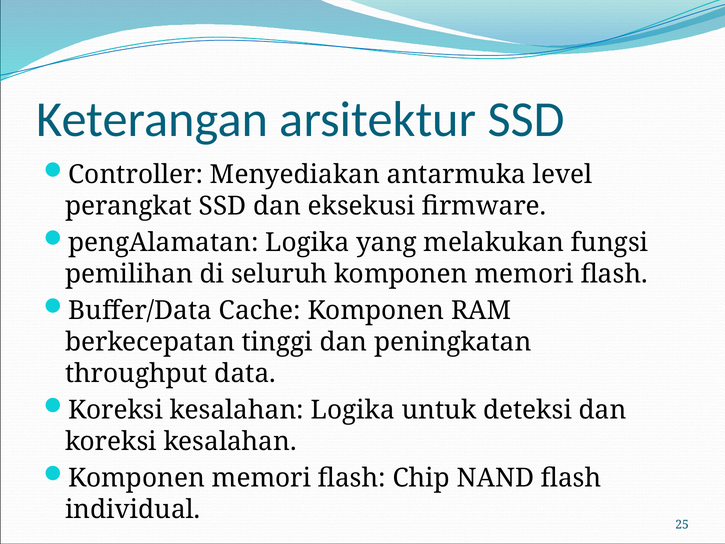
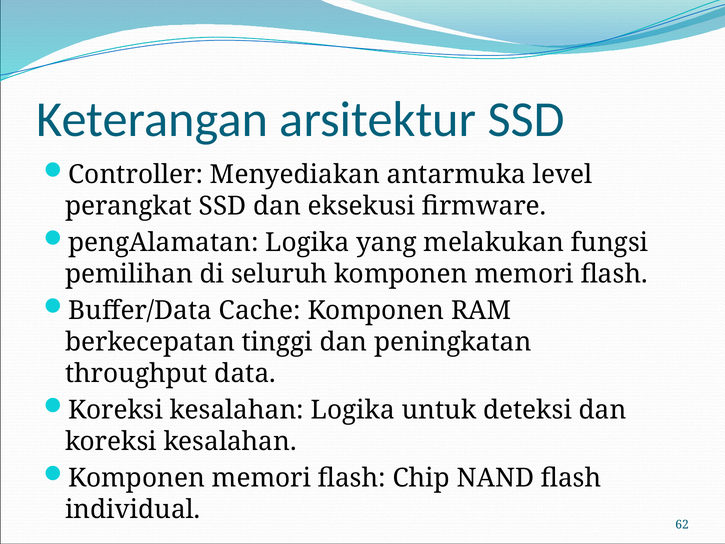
25: 25 -> 62 (682, 525)
